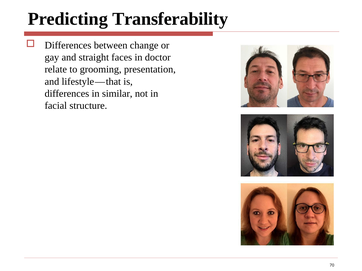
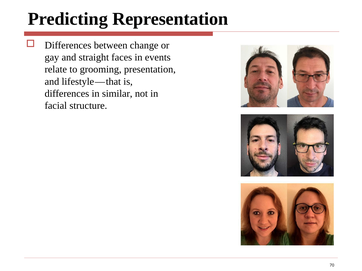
Transferability: Transferability -> Representation (170, 19)
doctor: doctor -> events (158, 57)
